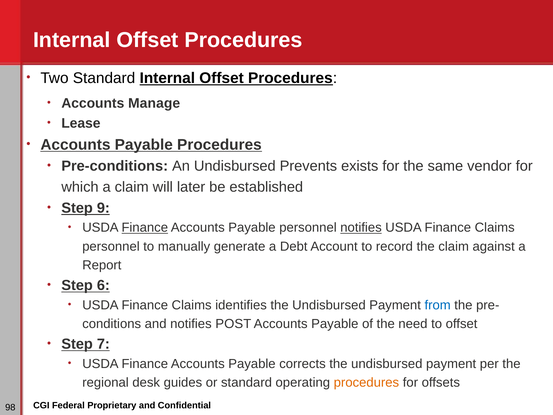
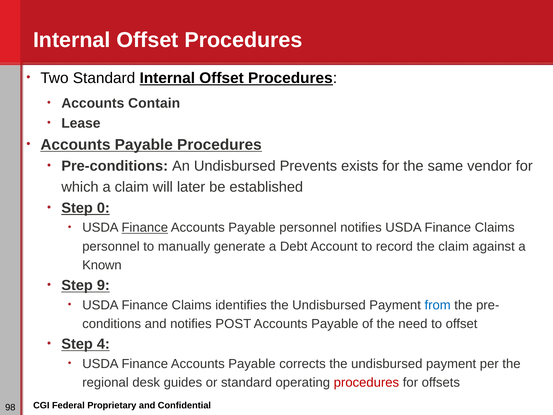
Manage: Manage -> Contain (154, 103)
9: 9 -> 0 (103, 208)
notifies underline: present -> none (361, 228)
Report: Report -> Known (102, 265)
6: 6 -> 9 (103, 285)
7: 7 -> 4 (103, 344)
procedures colour: orange -> red (366, 382)
